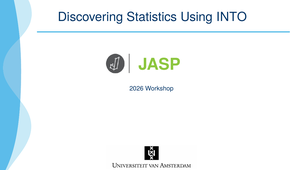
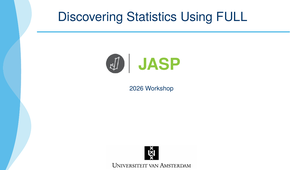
INTO: INTO -> FULL (232, 17)
